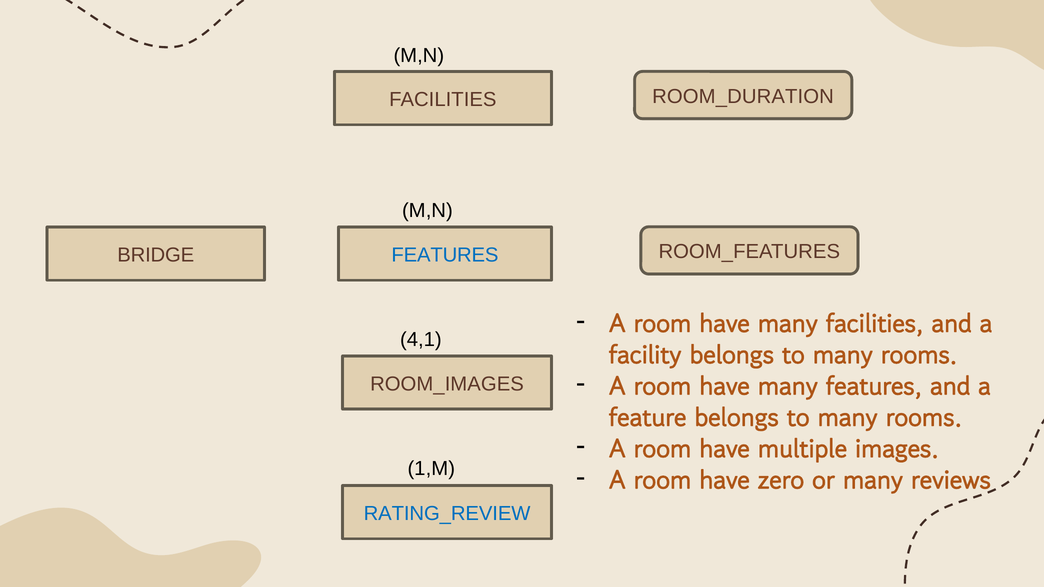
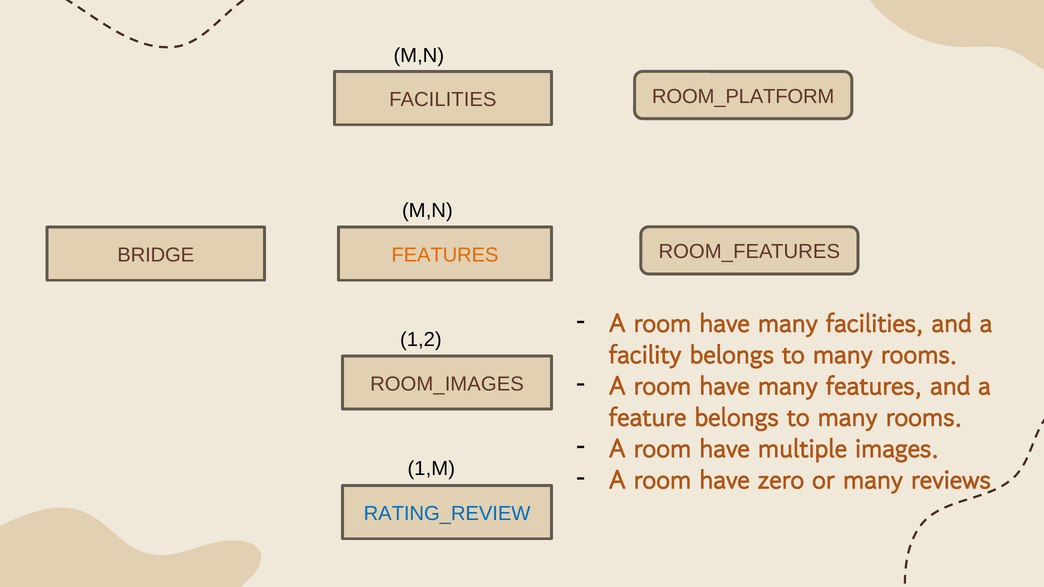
ROOM_DURATION: ROOM_DURATION -> ROOM_PLATFORM (743, 97)
FEATURES colour: blue -> orange (445, 255)
4,1: 4,1 -> 1,2 (421, 340)
